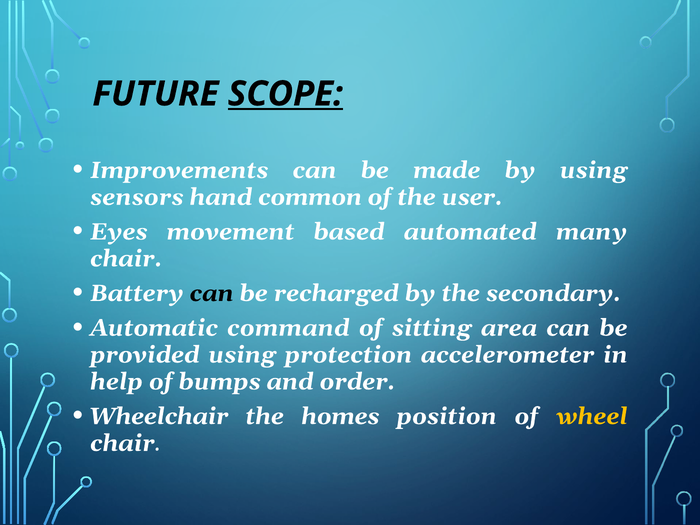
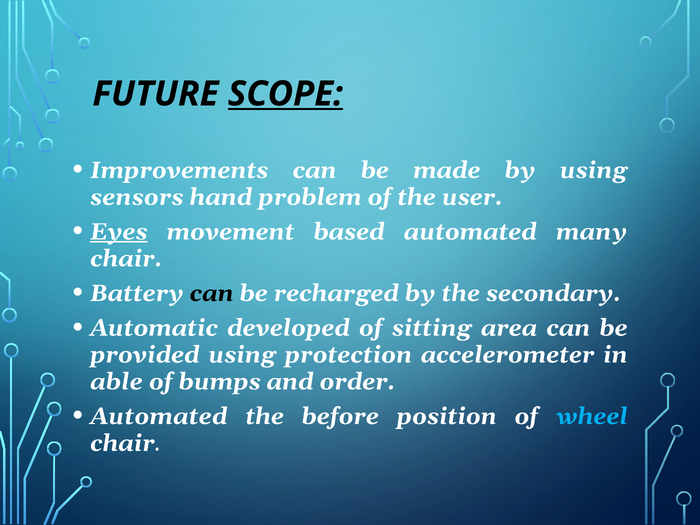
common: common -> problem (310, 197)
Eyes underline: none -> present (119, 232)
command: command -> developed (288, 328)
help: help -> able (116, 382)
Wheelchair: Wheelchair -> Automated (159, 416)
homes: homes -> before (340, 416)
wheel colour: yellow -> light blue (592, 416)
